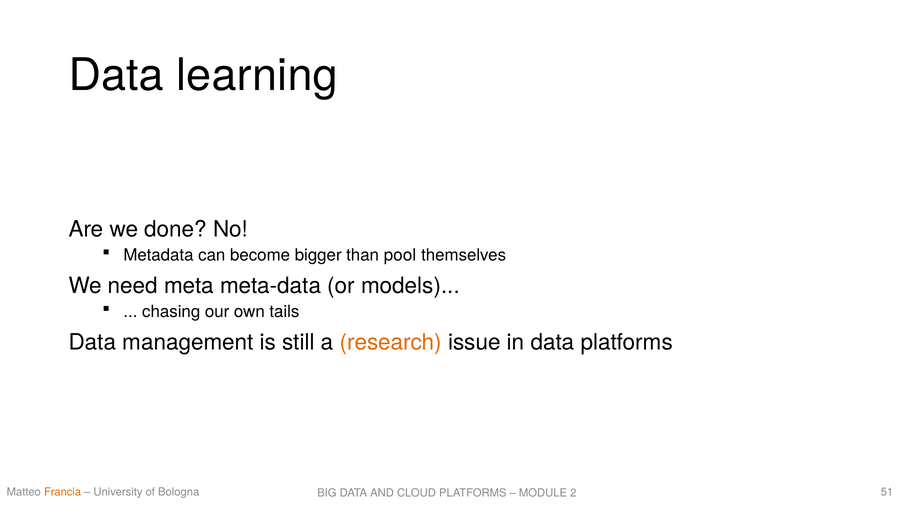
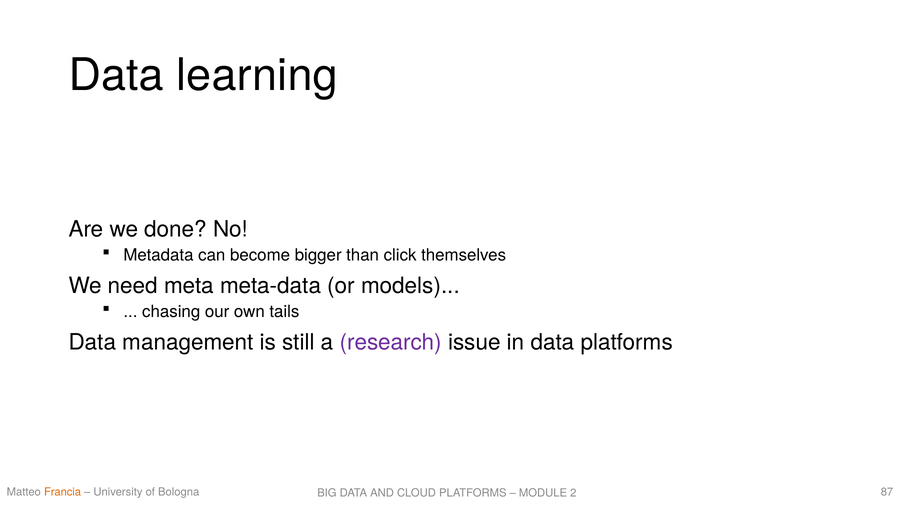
pool: pool -> click (400, 255)
research colour: orange -> purple (391, 343)
51: 51 -> 87 (887, 492)
